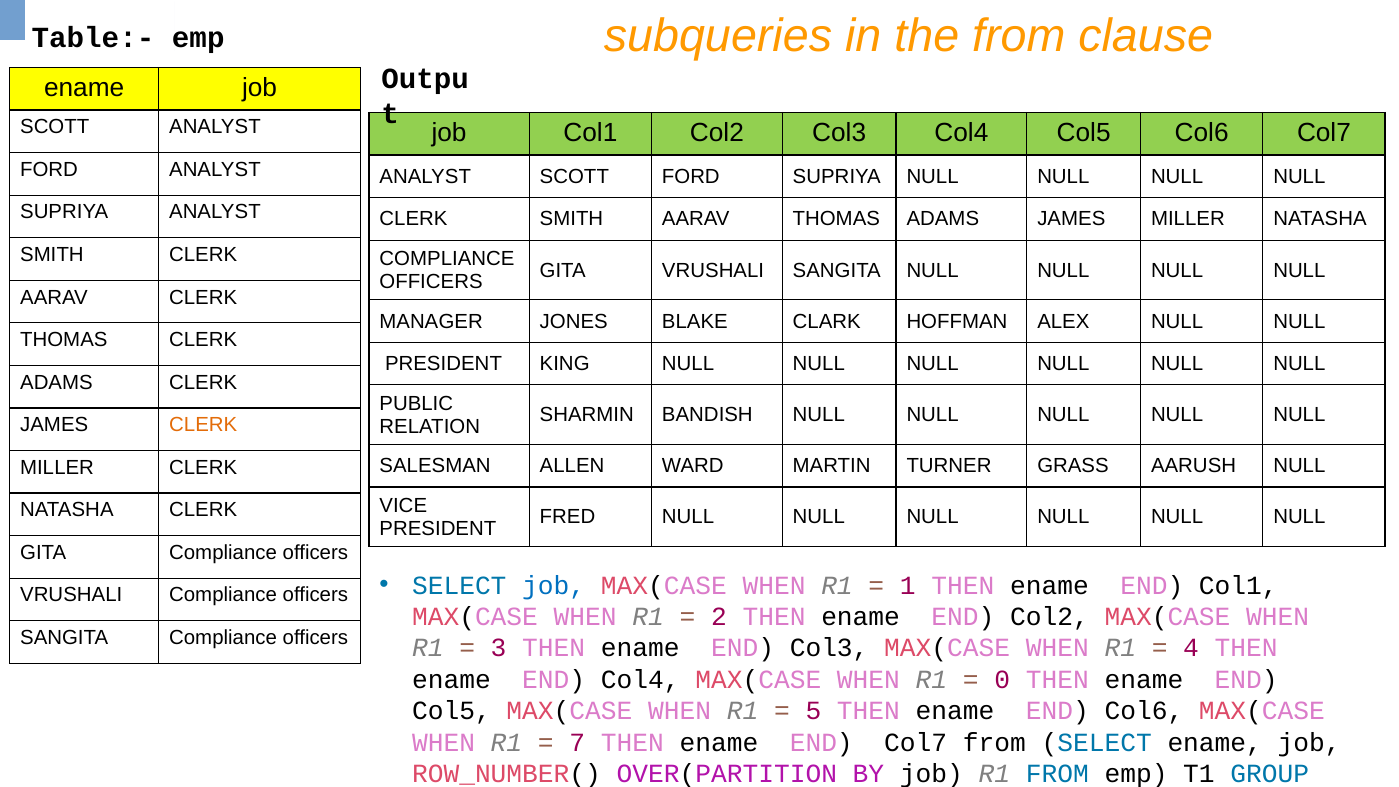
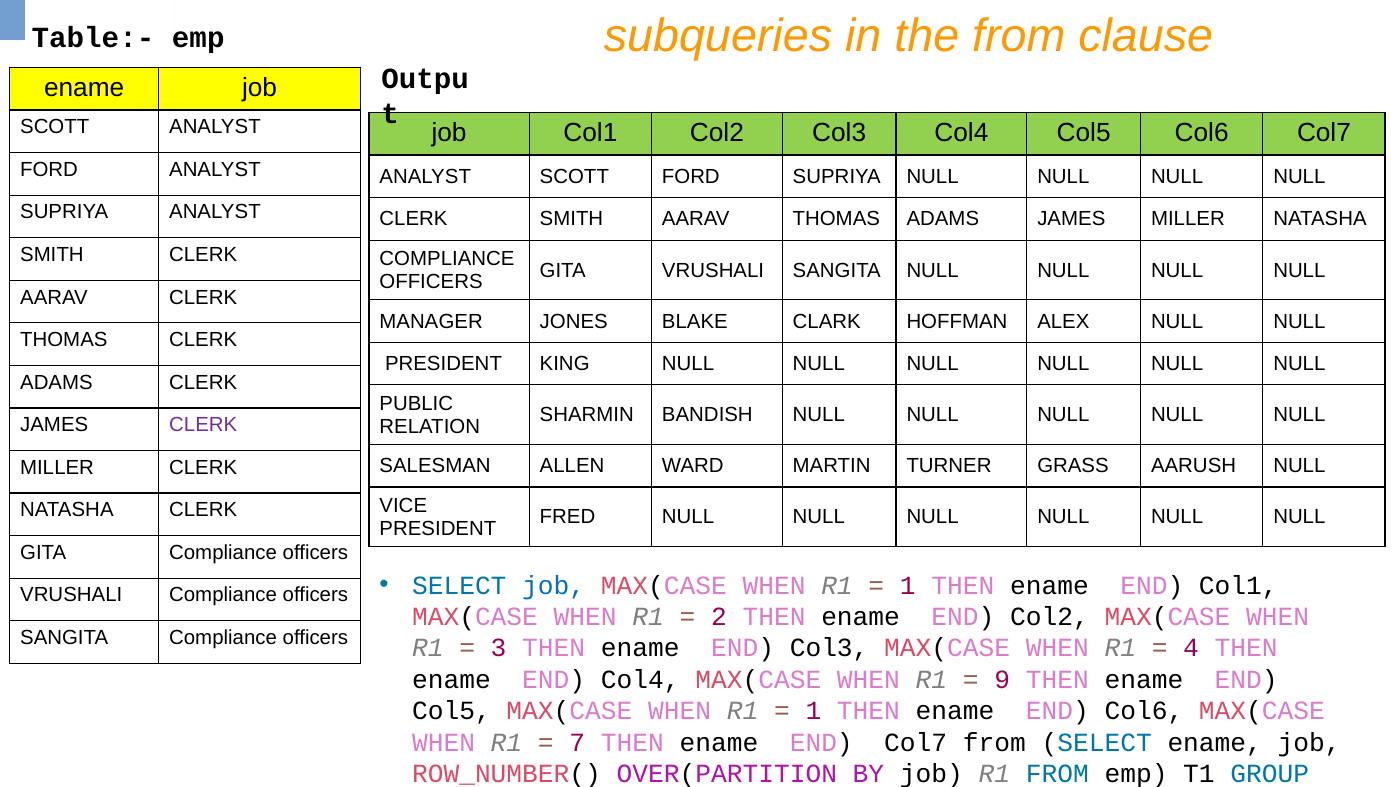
CLERK colour: orange -> purple (203, 425)
0: 0 -> 9 (1002, 680)
5: 5 -> 1 (813, 711)
